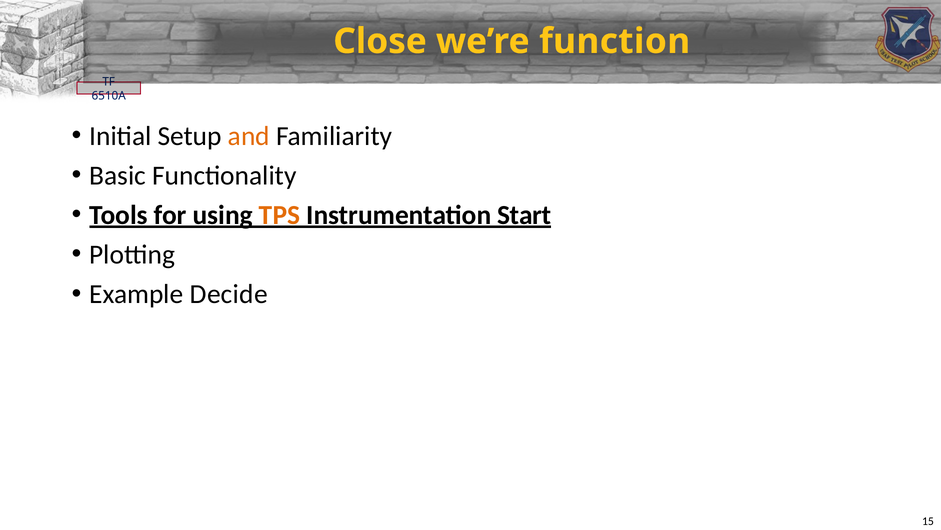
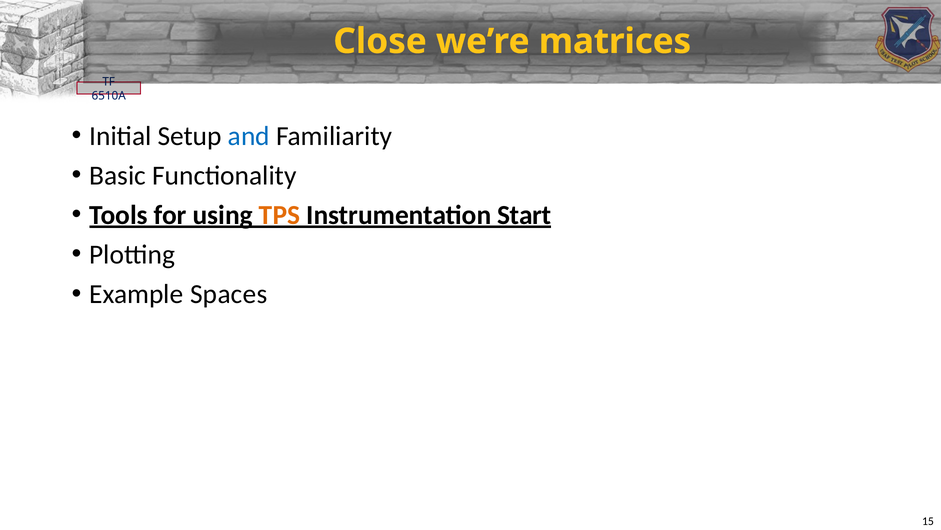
function: function -> matrices (615, 41)
and colour: orange -> blue (249, 136)
Decide: Decide -> Spaces (229, 294)
